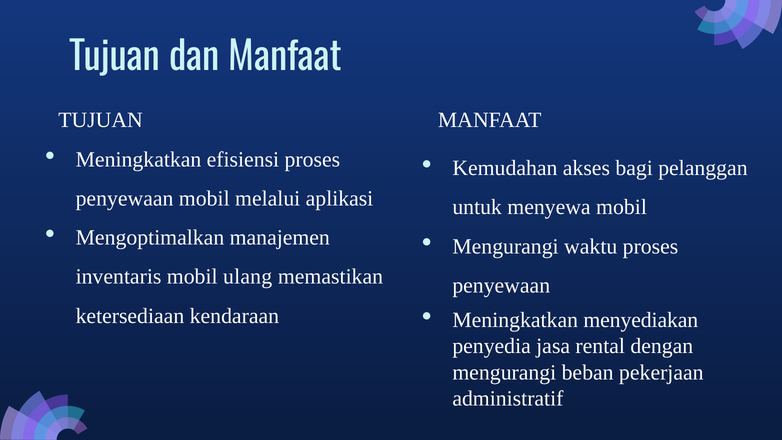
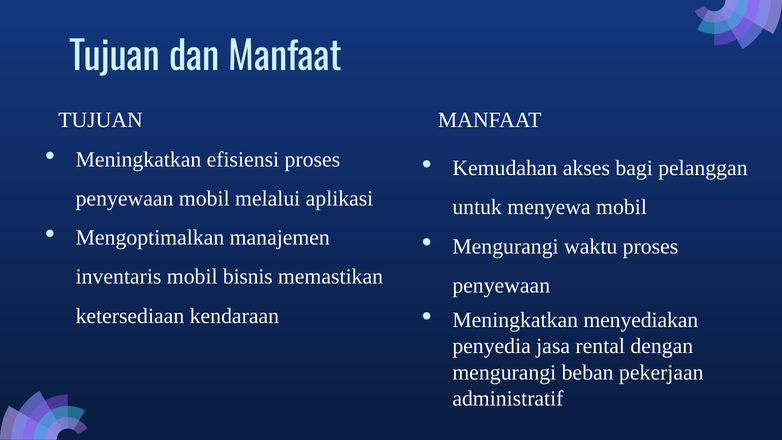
ulang: ulang -> bisnis (248, 277)
